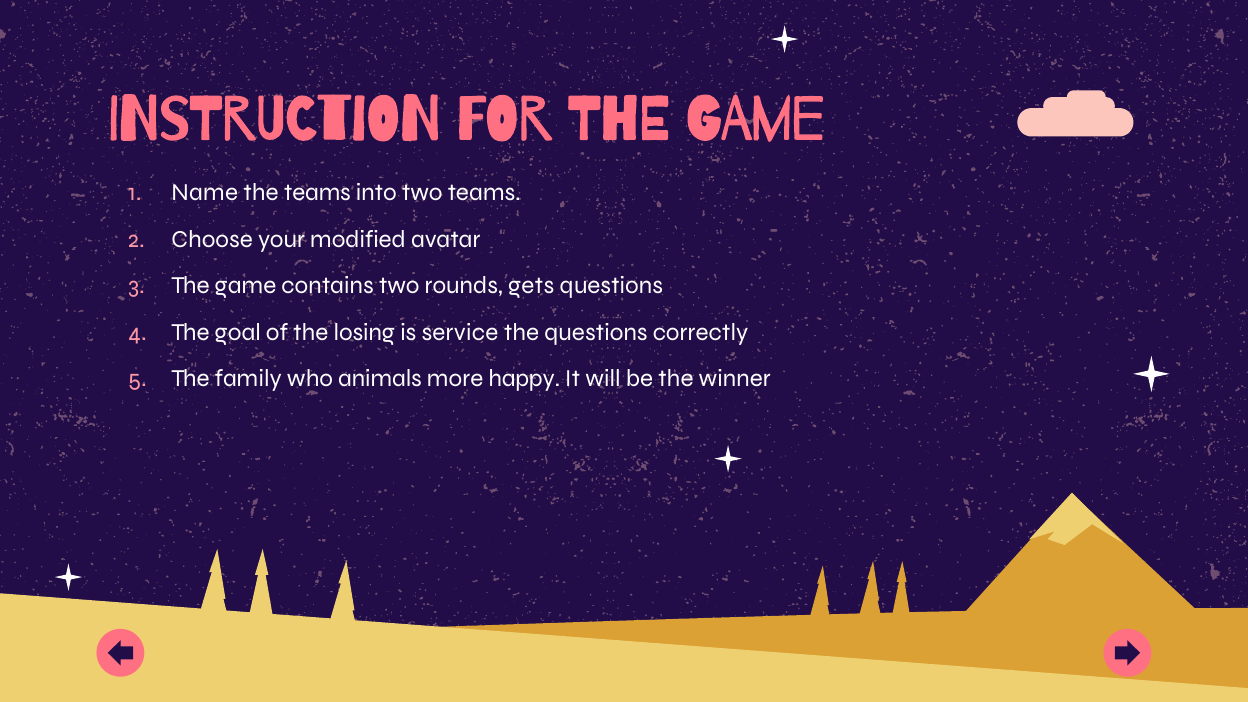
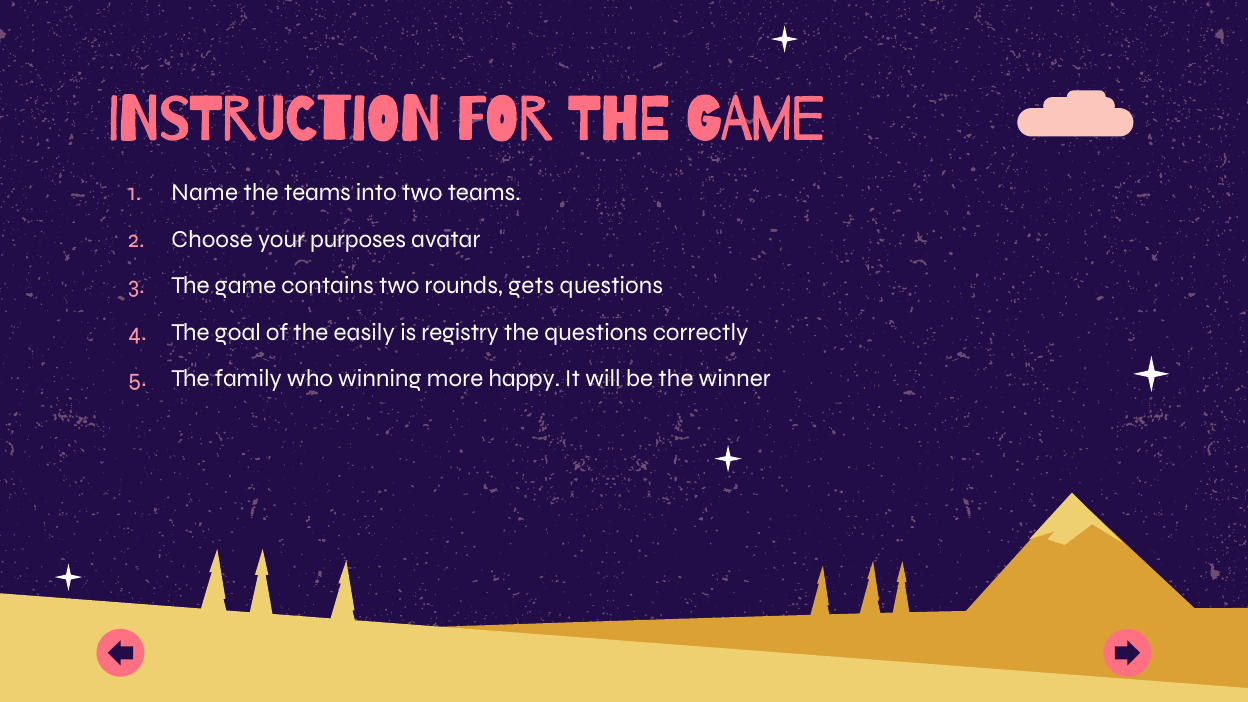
modified: modified -> purposes (358, 239)
losing: losing -> easily (364, 332)
service: service -> registry (460, 332)
animals: animals -> winning (380, 379)
